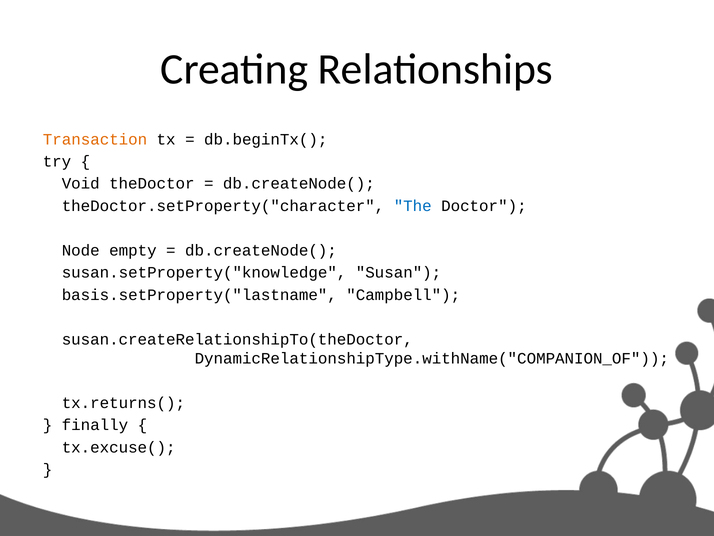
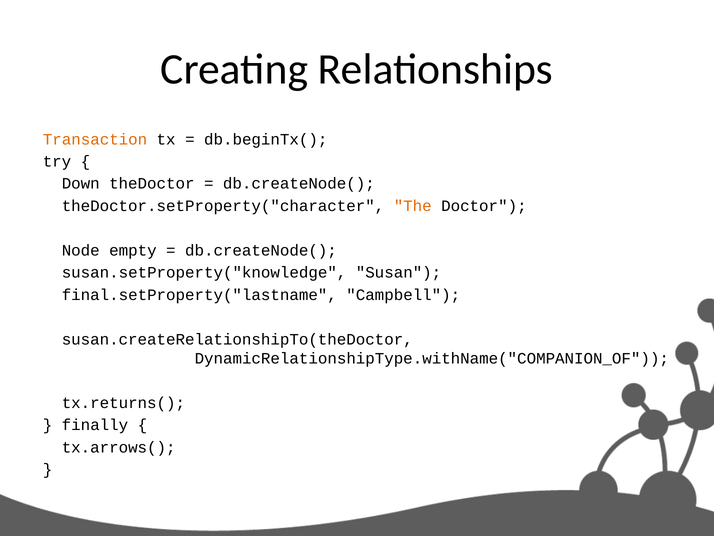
Void: Void -> Down (81, 184)
The colour: blue -> orange (413, 206)
basis.setProperty("lastname: basis.setProperty("lastname -> final.setProperty("lastname (199, 295)
tx.excuse(: tx.excuse( -> tx.arrows( (119, 447)
